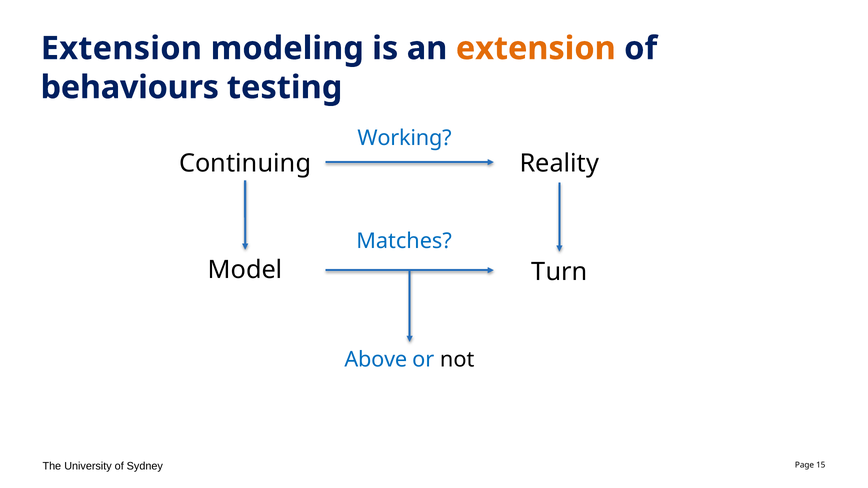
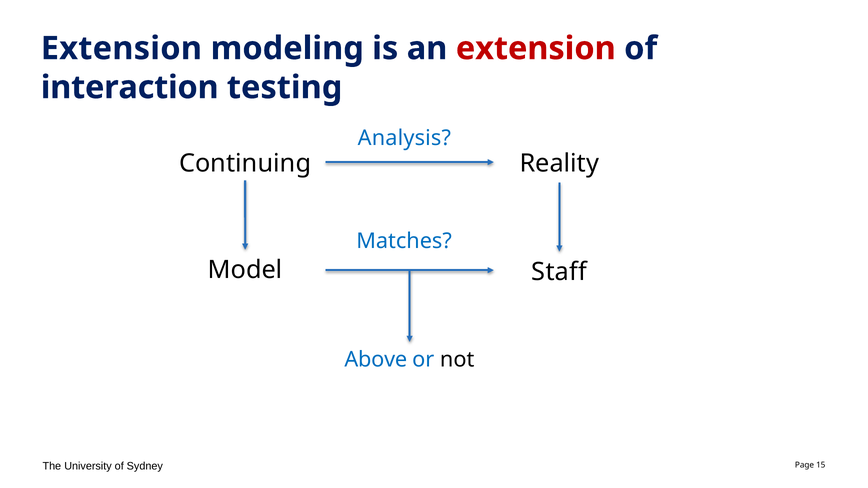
extension colour: orange -> red (536, 48)
behaviours: behaviours -> interaction (130, 87)
Working: Working -> Analysis (404, 138)
Turn: Turn -> Staff (559, 272)
